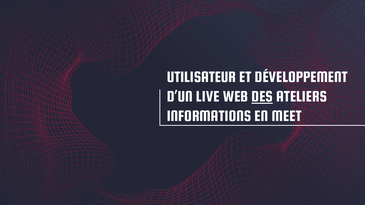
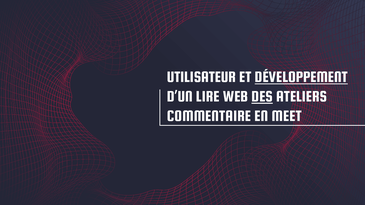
DÉVELOPPEMENT underline: none -> present (301, 77)
LIVE: LIVE -> LIRE (208, 96)
INFORMATIONS: INFORMATIONS -> COMMENTAIRE (209, 116)
